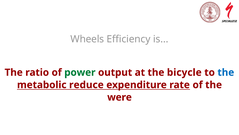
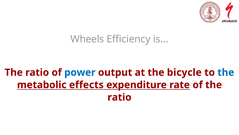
power colour: green -> blue (80, 72)
reduce: reduce -> effects (86, 85)
were: were -> ratio (119, 97)
